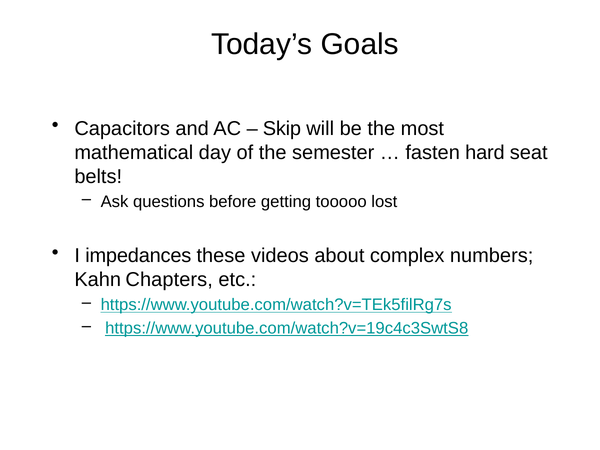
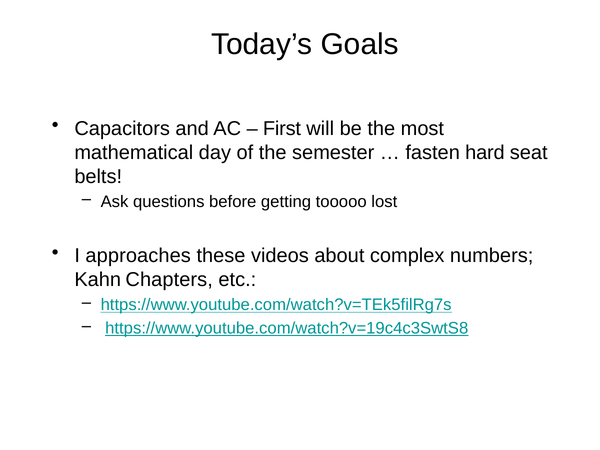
Skip: Skip -> First (282, 128)
impedances: impedances -> approaches (138, 256)
